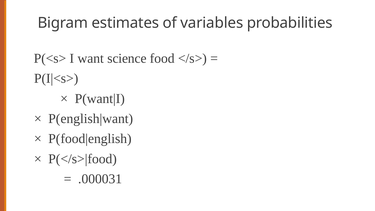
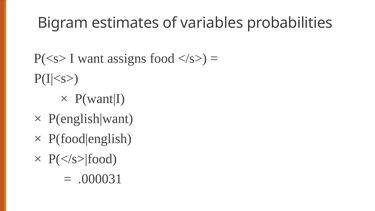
science: science -> assigns (127, 58)
